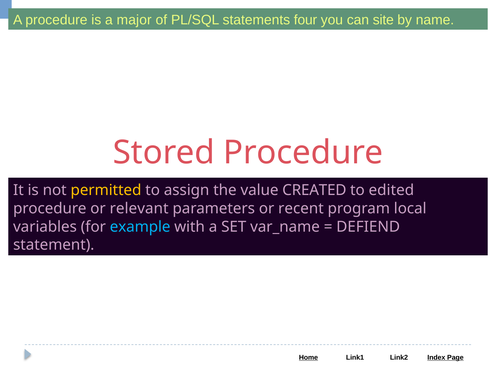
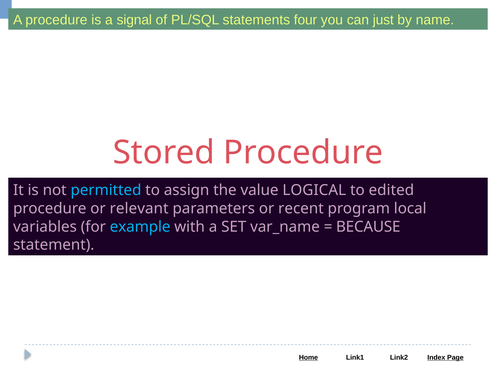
major: major -> signal (134, 20)
site: site -> just (383, 20)
permitted colour: yellow -> light blue (106, 190)
CREATED: CREATED -> LOGICAL (314, 190)
DEFIEND: DEFIEND -> BECAUSE (368, 227)
